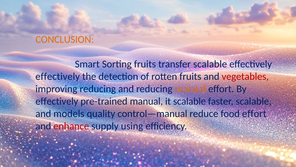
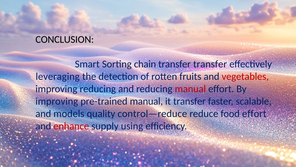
CONCLUSION colour: orange -> black (65, 39)
Sorting fruits: fruits -> chain (145, 64)
transfer scalable: scalable -> transfer (210, 64)
effectively: effectively -> leveraging (58, 76)
manual colour: orange -> red (190, 89)
effectively: effectively -> improving (57, 101)
it scalable: scalable -> transfer (190, 101)
control—manual: control—manual -> control—reduce (152, 113)
